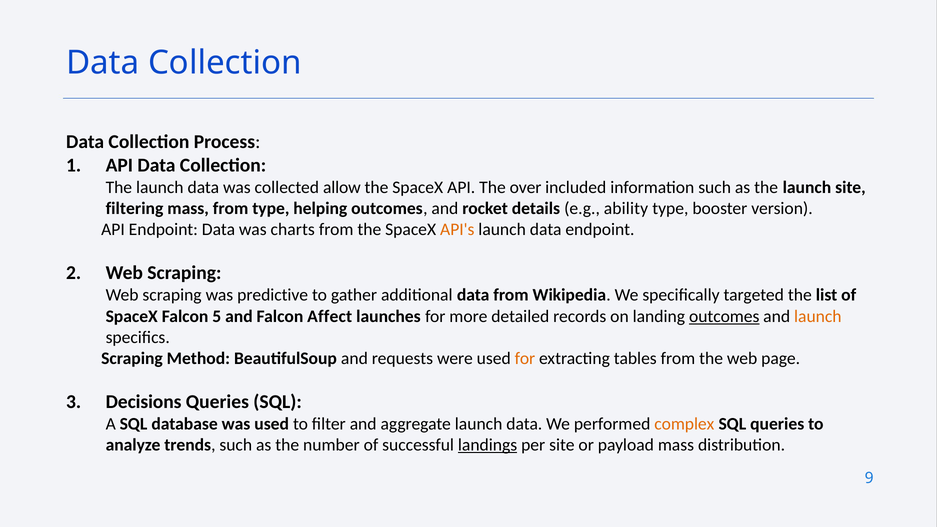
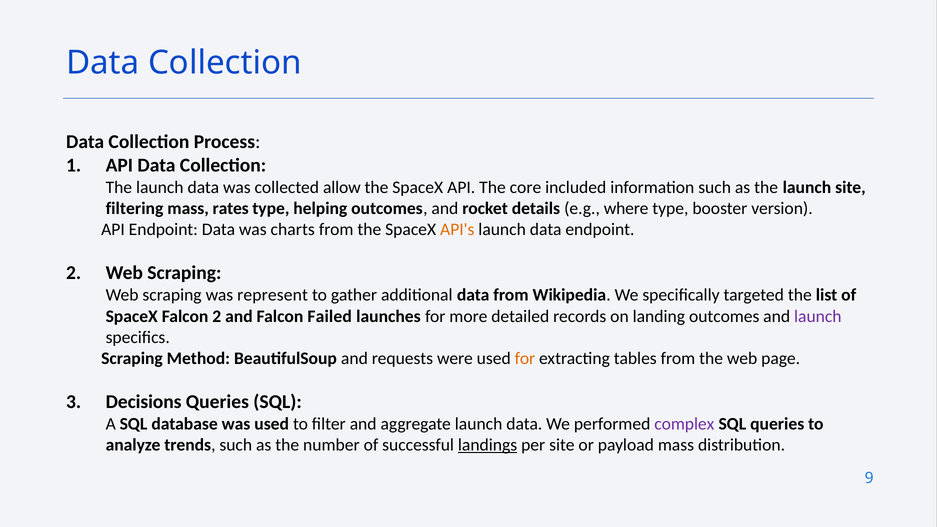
over: over -> core (525, 187)
mass from: from -> rates (231, 209)
ability: ability -> where (626, 209)
predictive: predictive -> represent (273, 295)
Falcon 5: 5 -> 2 (217, 316)
Affect: Affect -> Failed (330, 316)
outcomes underline: present -> none (724, 316)
launch colour: orange -> purple (818, 316)
complex colour: orange -> purple (684, 424)
